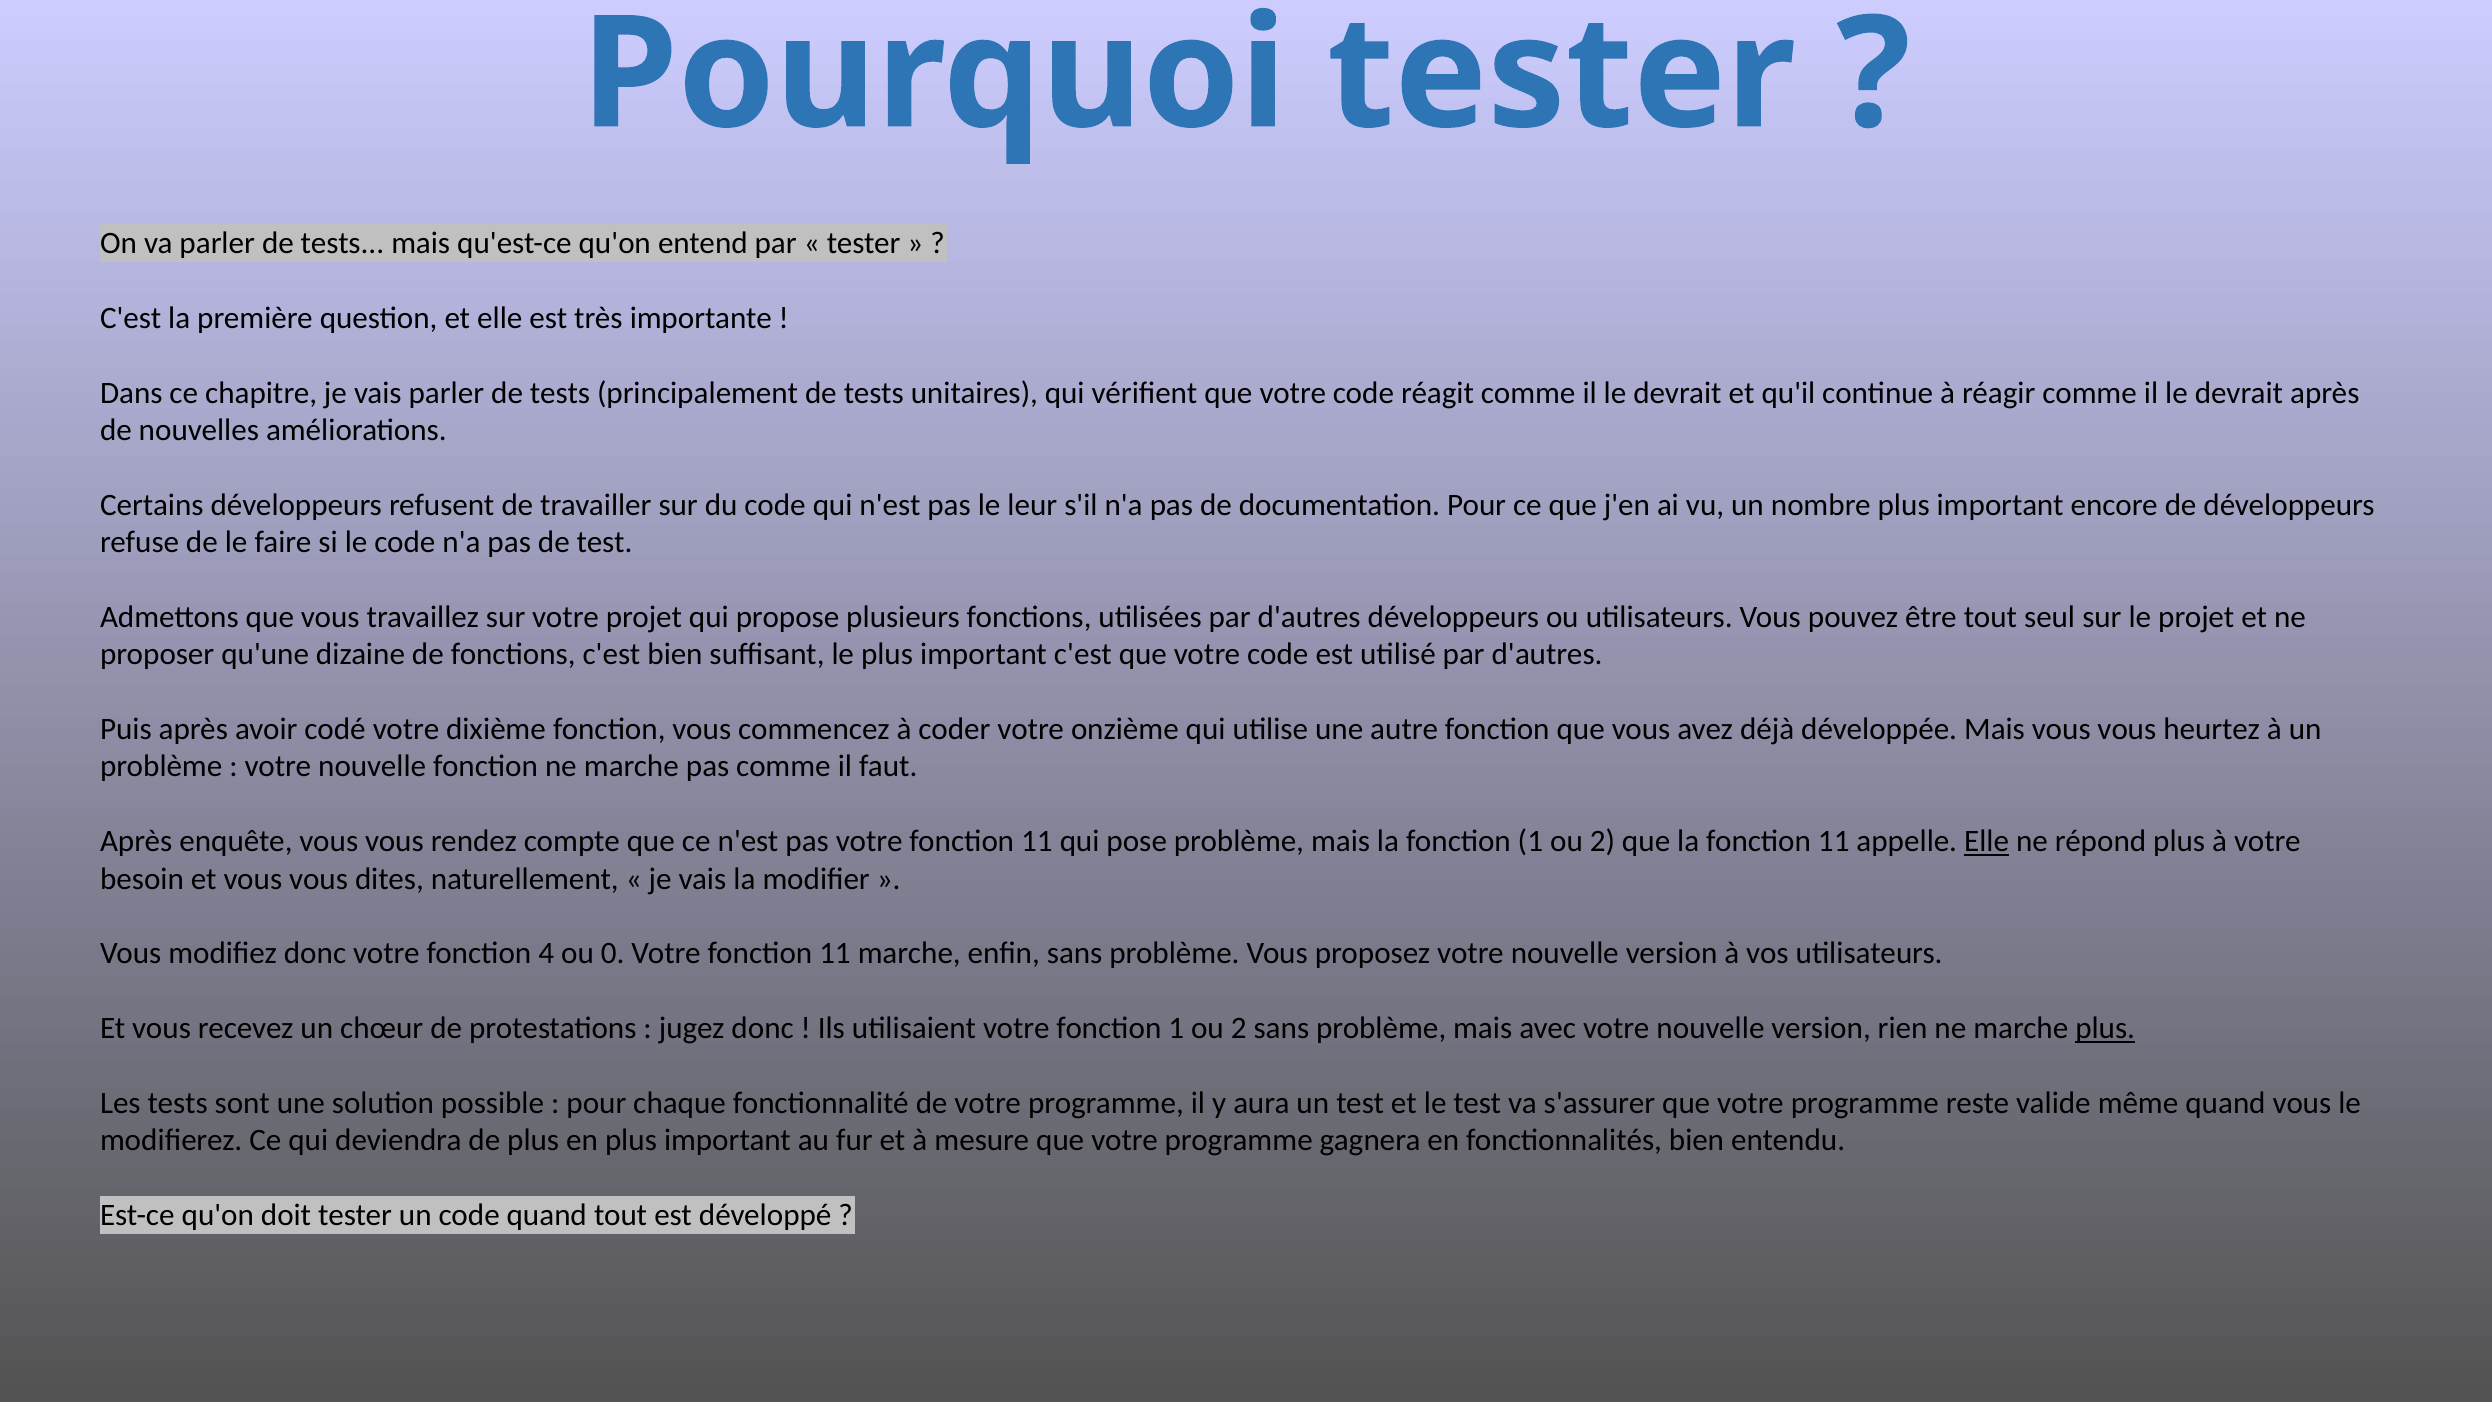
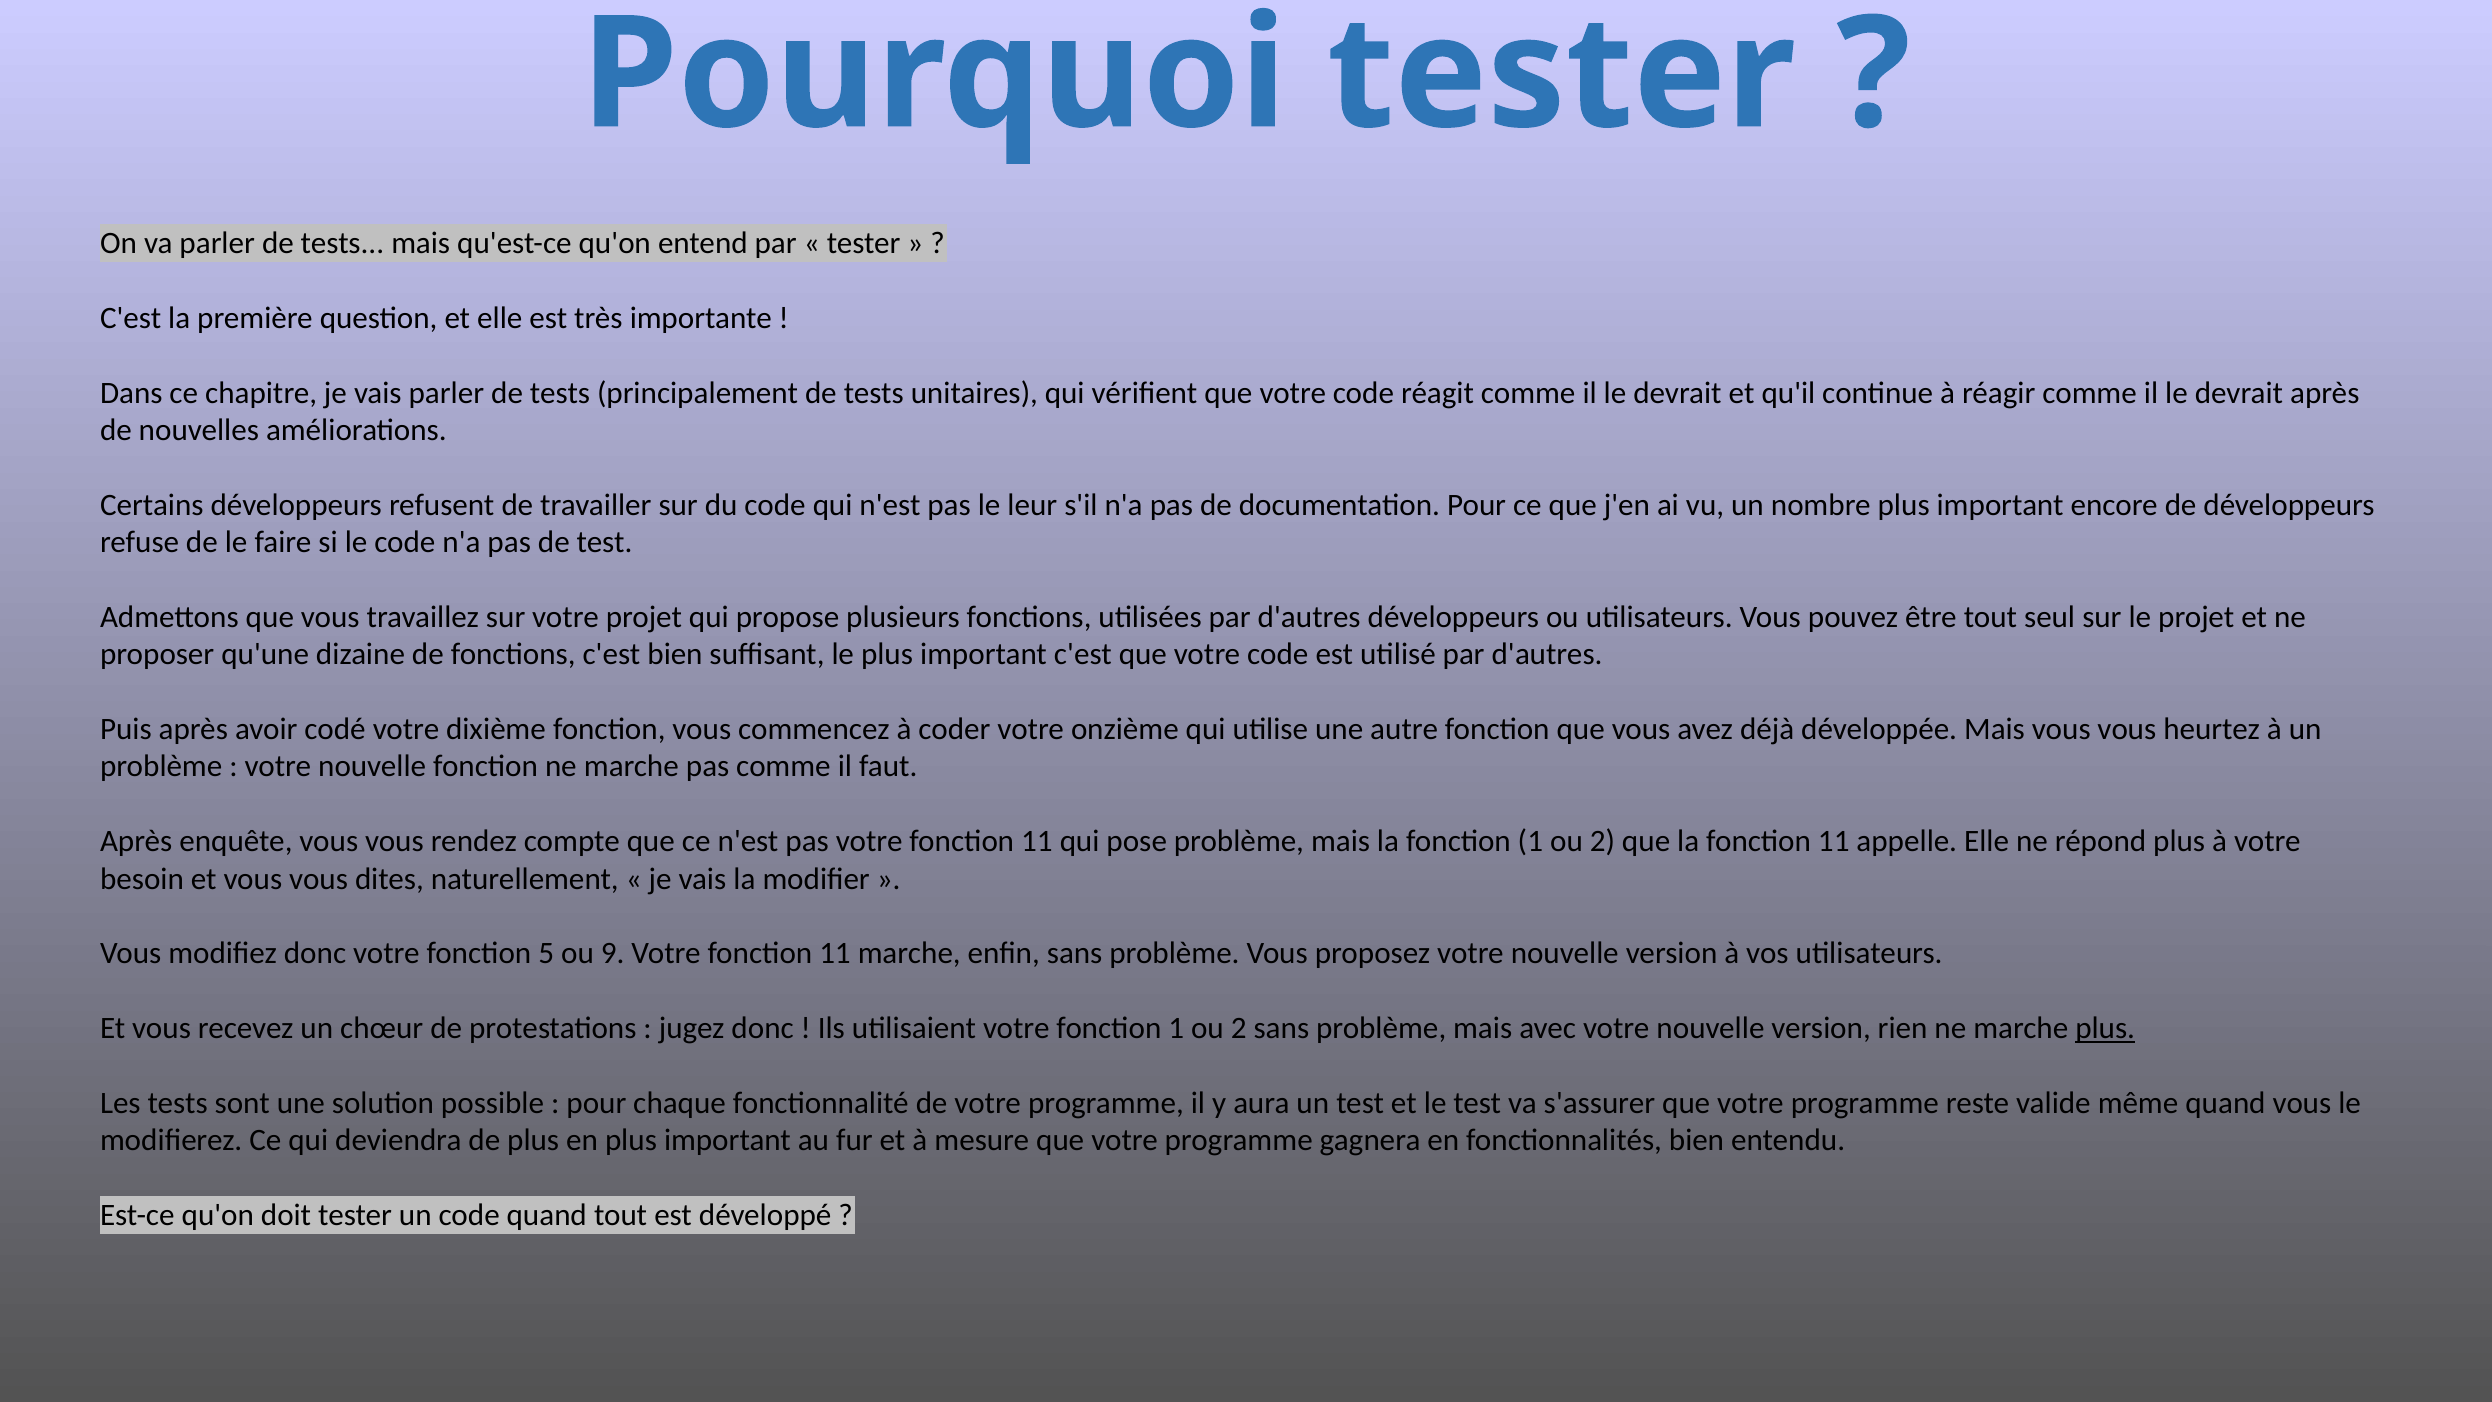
Elle underline: present -> none (1987, 841)
4: 4 -> 5 (546, 953)
0: 0 -> 9 (613, 953)
